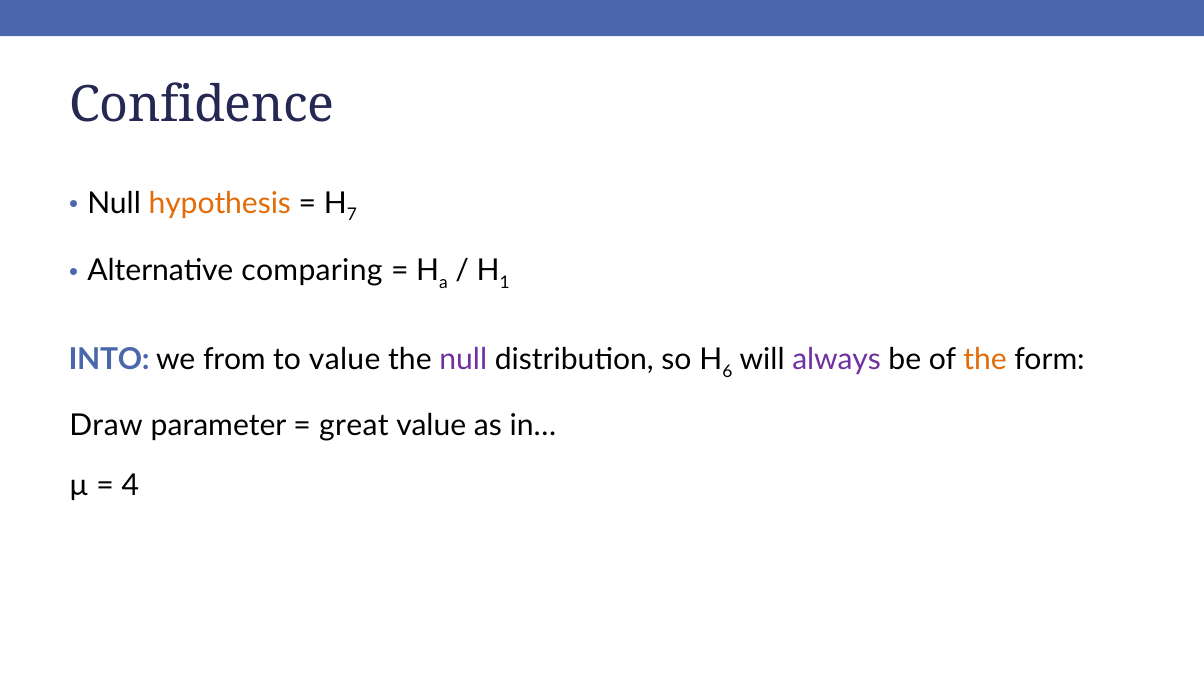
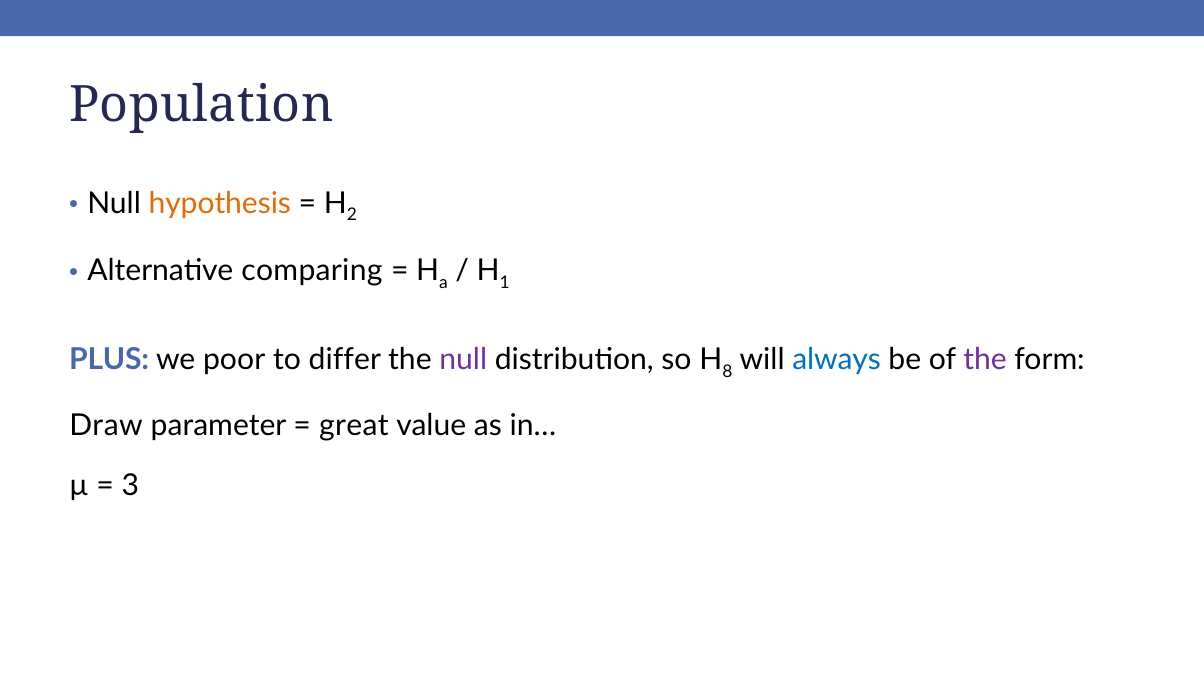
Confidence: Confidence -> Population (201, 105)
7: 7 -> 2 (352, 215)
INTO: INTO -> PLUS (109, 360)
from: from -> poor (234, 360)
to value: value -> differ (345, 360)
6: 6 -> 8 (727, 372)
always colour: purple -> blue (837, 360)
the colour: orange -> purple (985, 360)
4: 4 -> 3 (130, 485)
